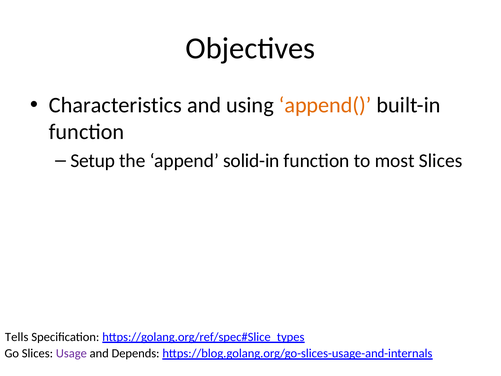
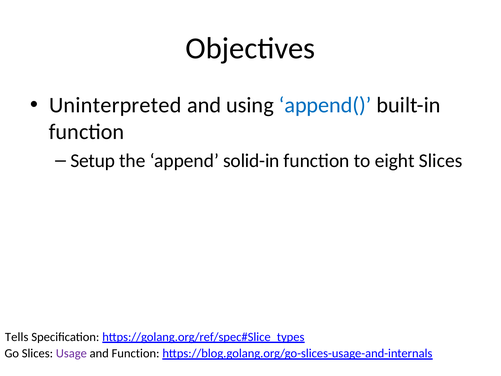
Characteristics: Characteristics -> Uninterpreted (115, 105)
append( colour: orange -> blue (325, 105)
most: most -> eight (395, 161)
and Depends: Depends -> Function (136, 353)
